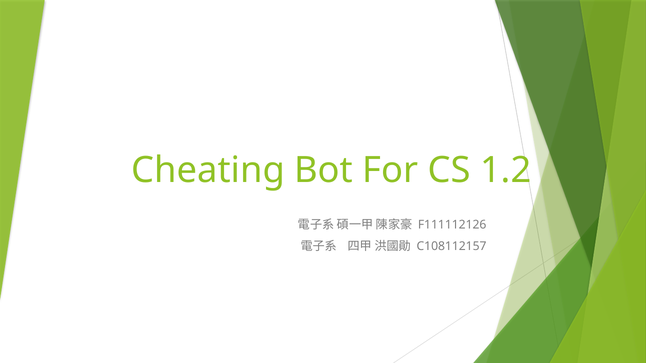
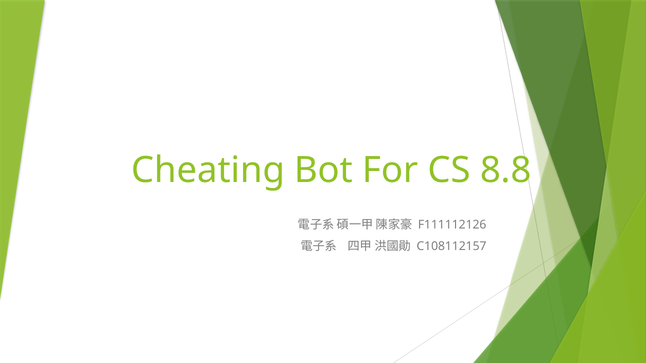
1.2: 1.2 -> 8.8 (506, 171)
